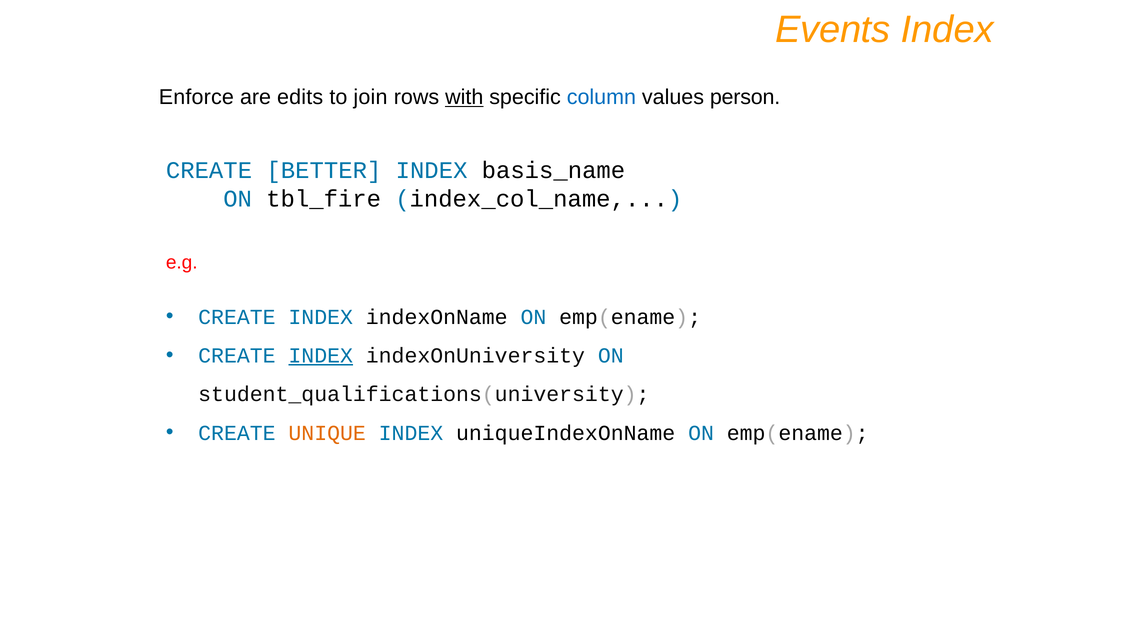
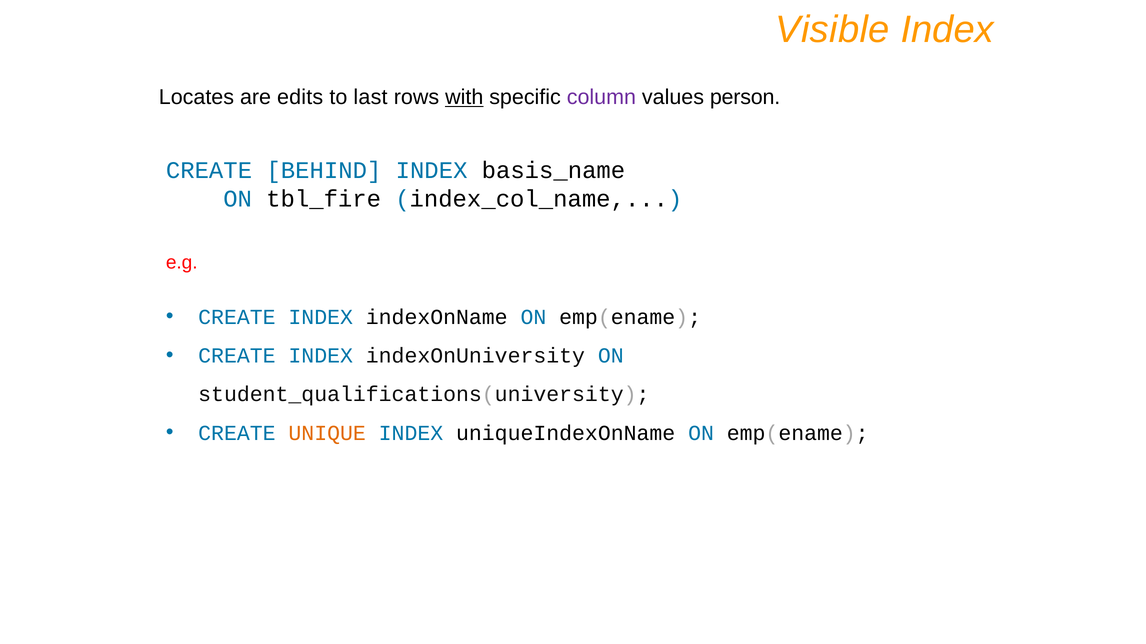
Events: Events -> Visible (832, 30)
Enforce: Enforce -> Locates (196, 97)
join: join -> last (371, 97)
column colour: blue -> purple (601, 97)
BETTER: BETTER -> BEHIND (324, 171)
INDEX underline: present -> none (321, 356)
